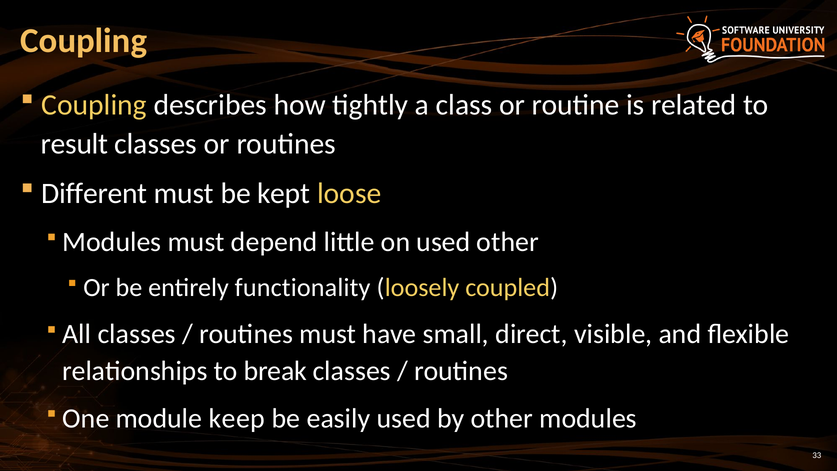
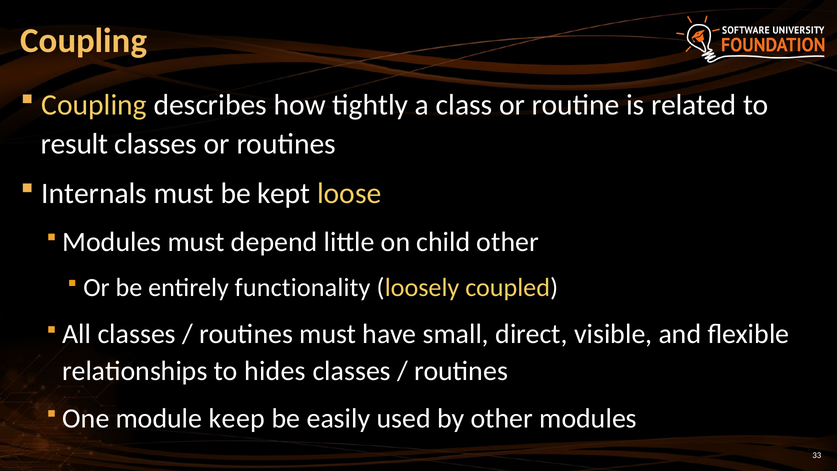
Different: Different -> Internals (94, 194)
on used: used -> child (443, 242)
break: break -> hides (275, 371)
